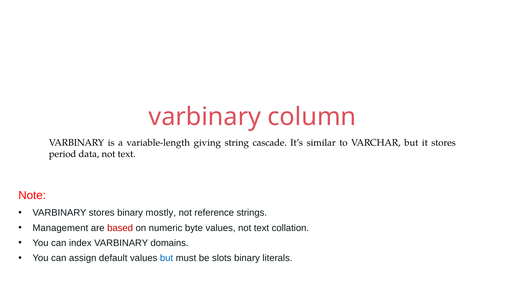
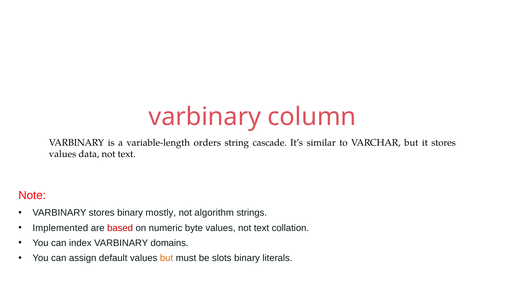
giving: giving -> orders (207, 143)
period: period -> values (63, 154)
reference: reference -> algorithm (214, 213)
Management: Management -> Implemented (60, 228)
but colour: blue -> orange (167, 258)
